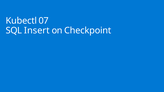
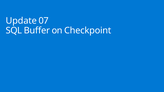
Kubectl: Kubectl -> Update (21, 21)
Insert: Insert -> Buffer (37, 31)
